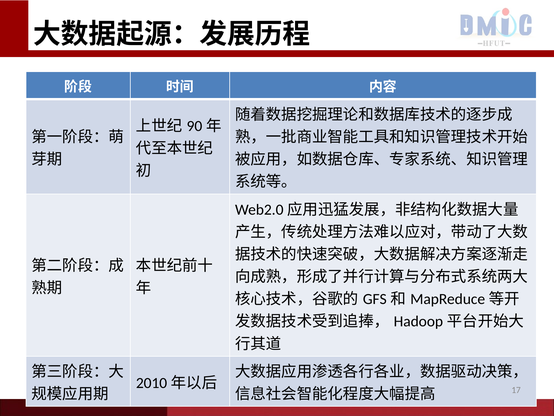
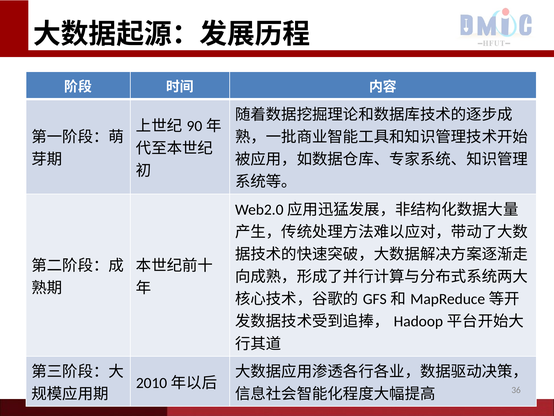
17: 17 -> 36 (516, 390)
